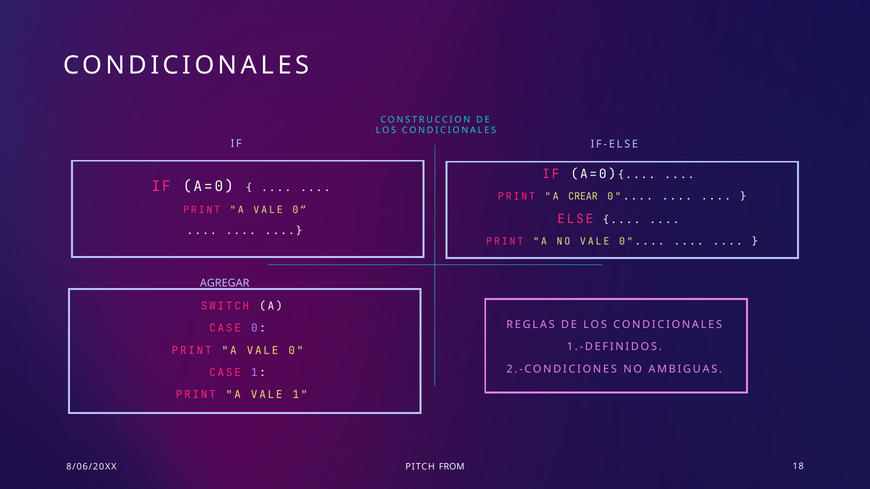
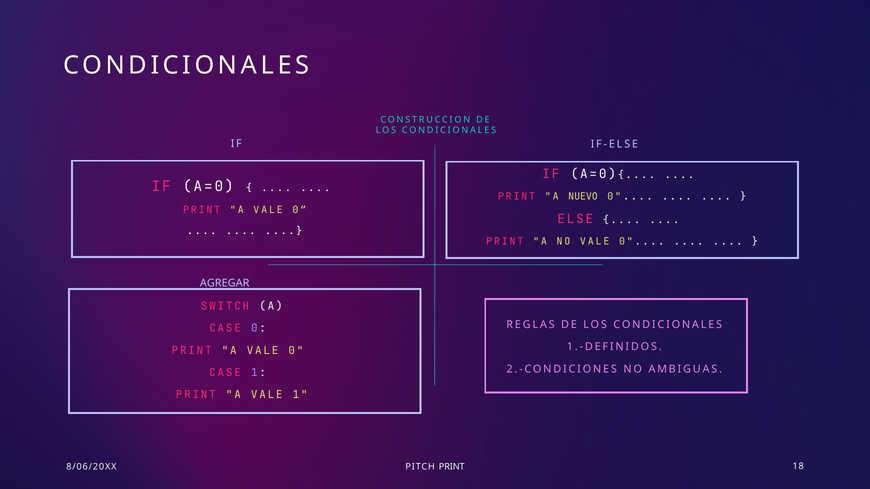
CREAR: CREAR -> NUEVO (583, 196)
PITCH FROM: FROM -> PRINT (452, 467)
